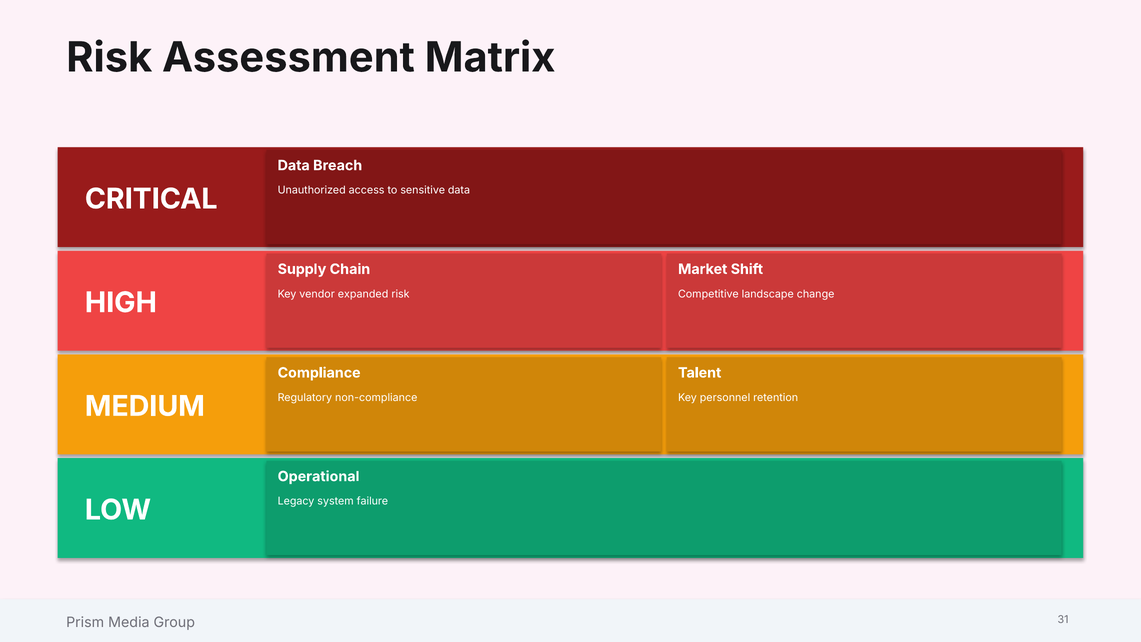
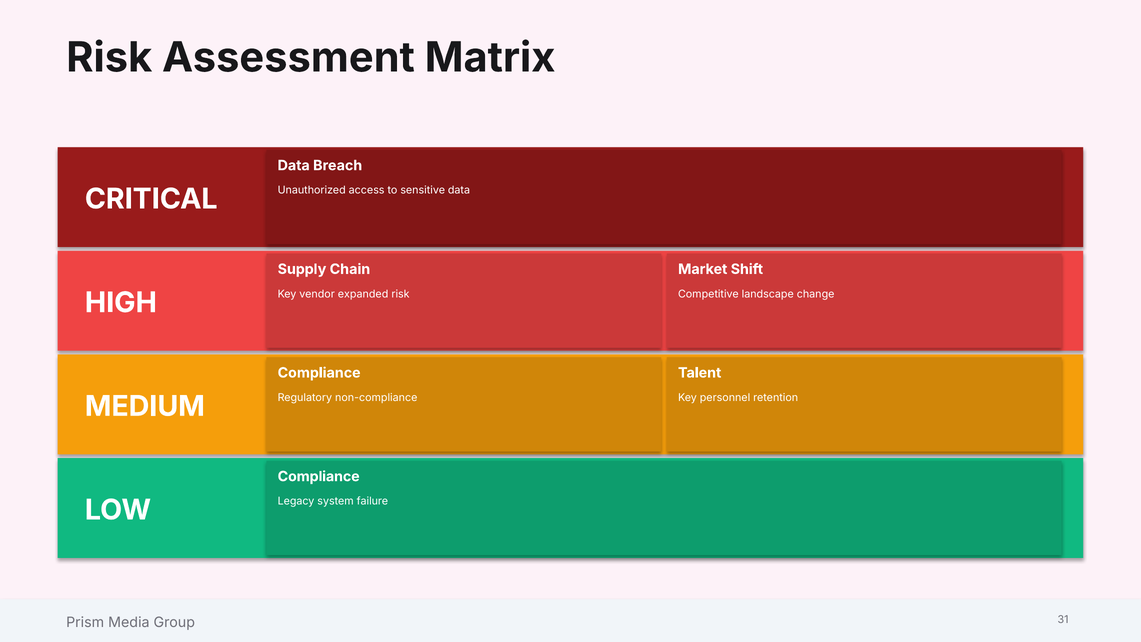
Operational: Operational -> Compliance (319, 476)
